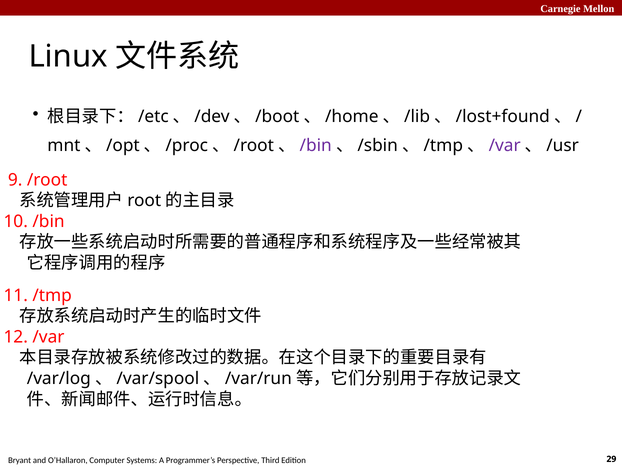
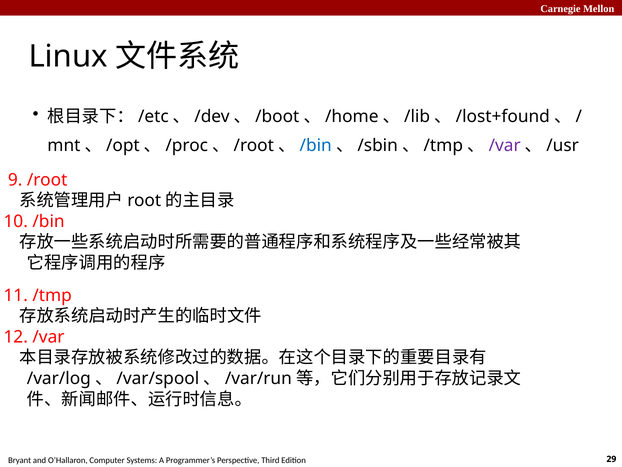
/bin colour: purple -> blue (316, 146)
